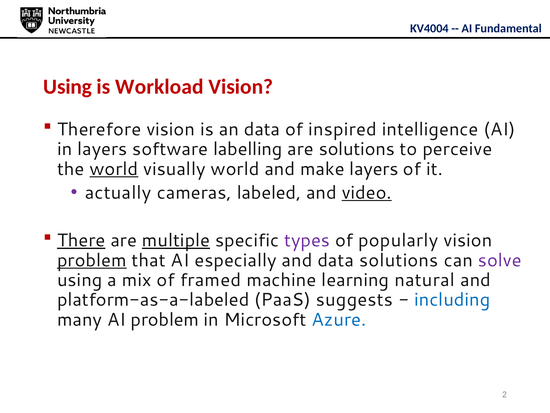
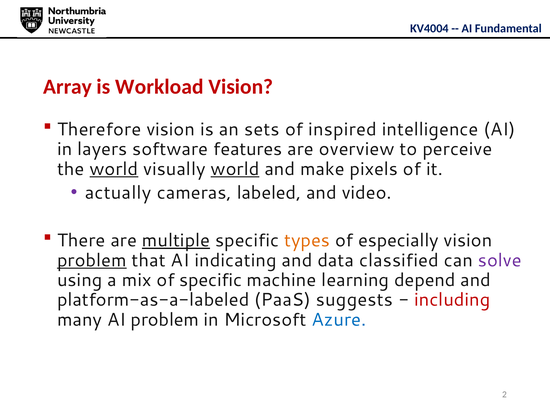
Using: Using -> Array (68, 87)
an data: data -> sets (262, 129)
labelling: labelling -> features (248, 149)
are solutions: solutions -> overview (357, 149)
world underline: none -> present (235, 169)
make layers: layers -> pixels (374, 169)
video underline: present -> none (367, 192)
There underline: present -> none (81, 240)
types colour: purple -> orange (307, 240)
popularly: popularly -> especially (398, 240)
especially: especially -> indicating (236, 260)
data solutions: solutions -> classified (399, 260)
of framed: framed -> specific (211, 280)
natural: natural -> depend (425, 280)
including colour: blue -> red (452, 300)
